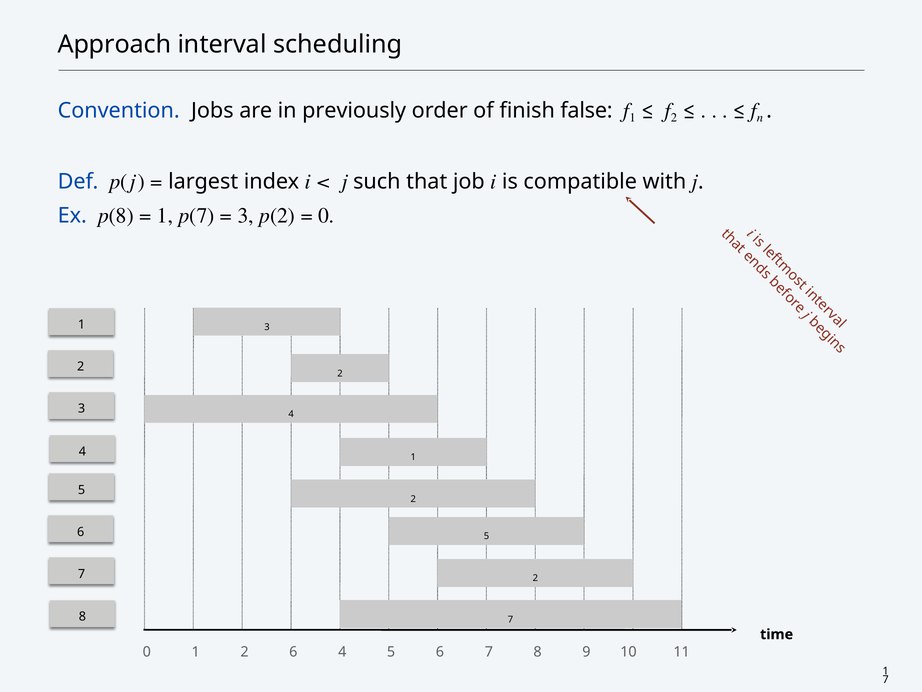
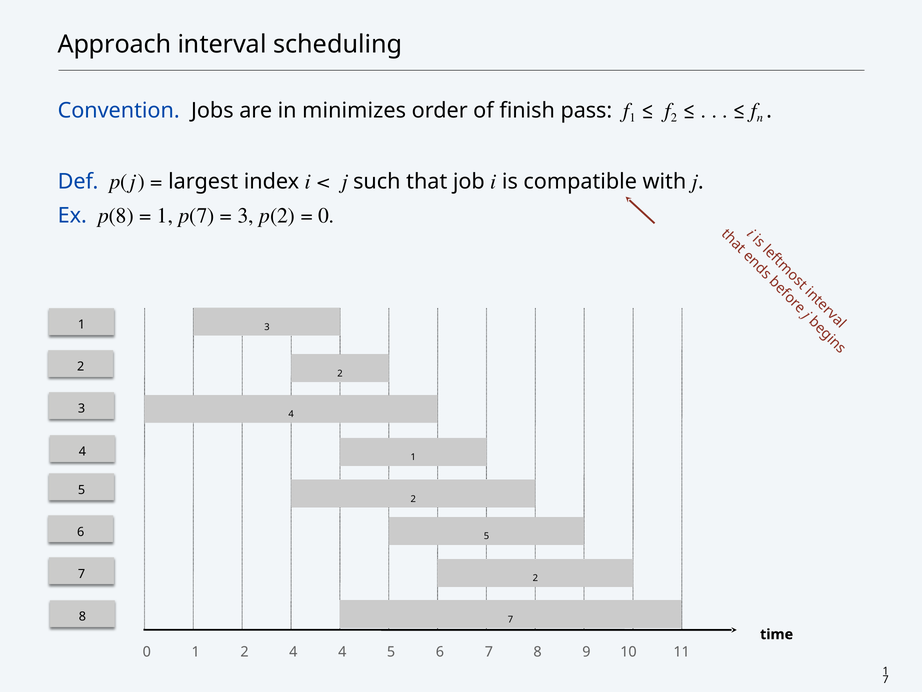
previously: previously -> minimizes (354, 110)
false: false -> pass (586, 110)
2 6: 6 -> 4 (293, 651)
